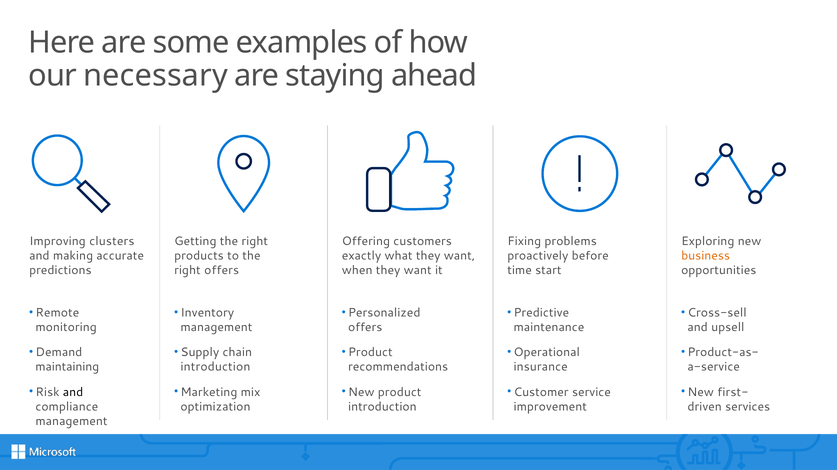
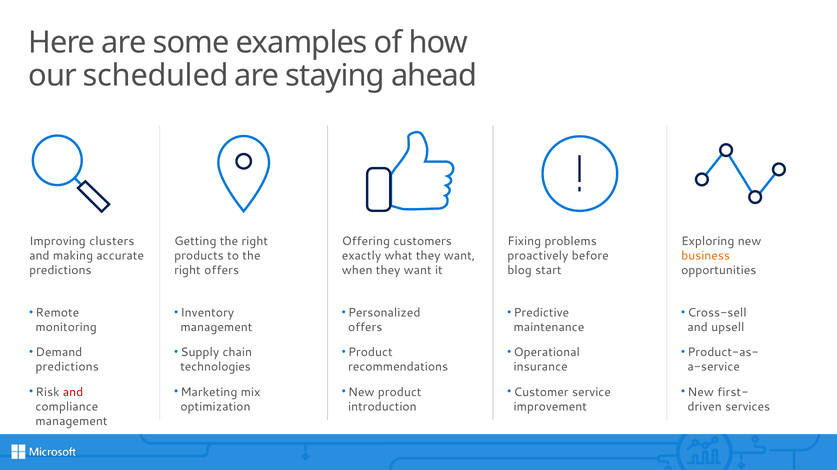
necessary: necessary -> scheduled (156, 76)
time: time -> blog (520, 271)
maintaining: maintaining -> predictions (67, 368)
introduction: introduction -> technologies (216, 368)
and colour: black -> red (73, 393)
